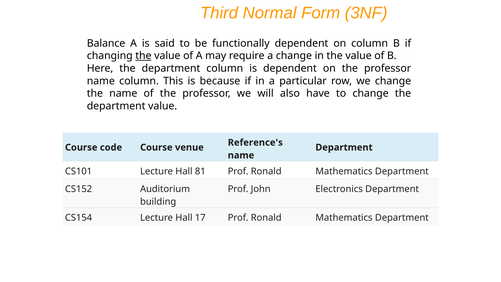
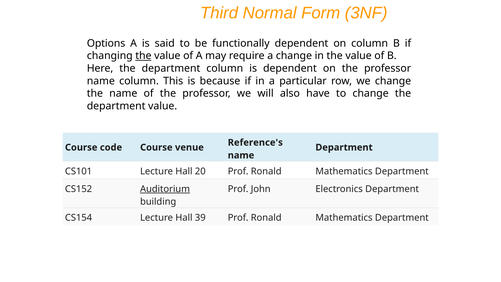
Balance: Balance -> Options (106, 43)
81: 81 -> 20 (200, 171)
Auditorium underline: none -> present (165, 189)
17: 17 -> 39 (200, 218)
